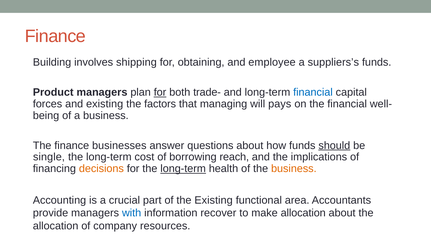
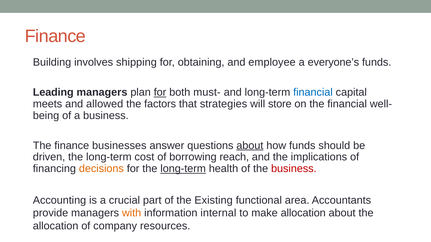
suppliers’s: suppliers’s -> everyone’s (333, 62)
Product: Product -> Leading (53, 92)
trade-: trade- -> must- (207, 92)
forces: forces -> meets (48, 104)
and existing: existing -> allowed (105, 104)
managing: managing -> strategies (224, 104)
pays: pays -> store (280, 104)
about underline: none -> present (250, 146)
should underline: present -> none (334, 146)
single: single -> driven (49, 157)
business colour: orange -> red (294, 169)
with colour: blue -> orange (132, 213)
recover: recover -> internal (218, 213)
